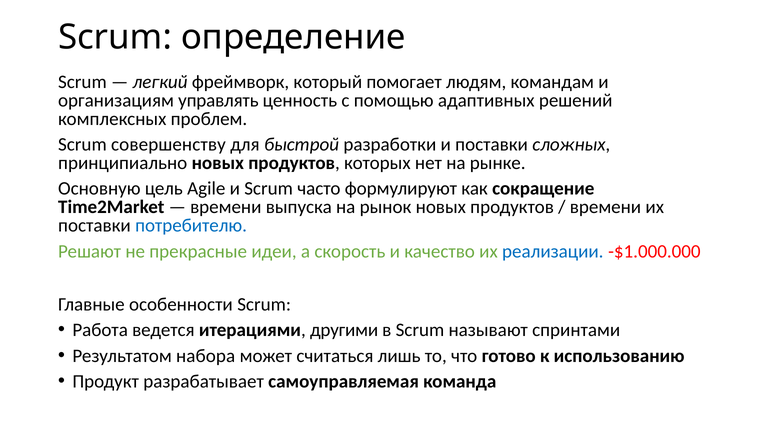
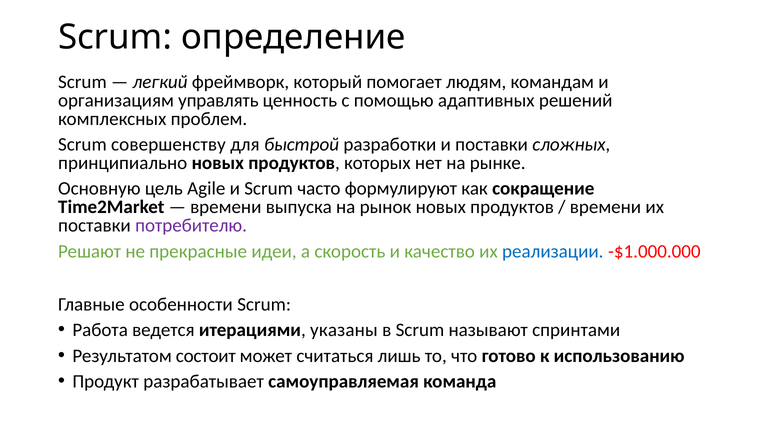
потребителю colour: blue -> purple (191, 226)
другими: другими -> указаны (344, 331)
набора: набора -> состоит (206, 356)
